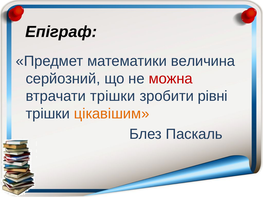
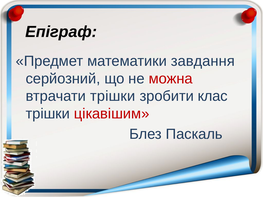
величина: величина -> завдання (203, 61)
рівні: рівні -> клас (213, 96)
цікавішим colour: orange -> red (112, 114)
